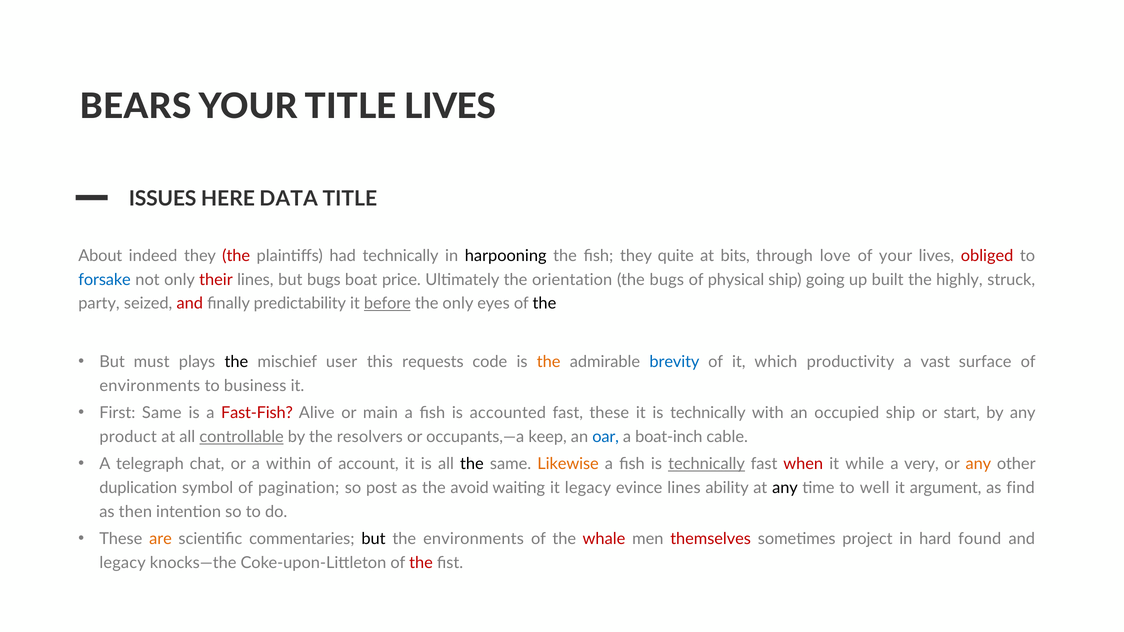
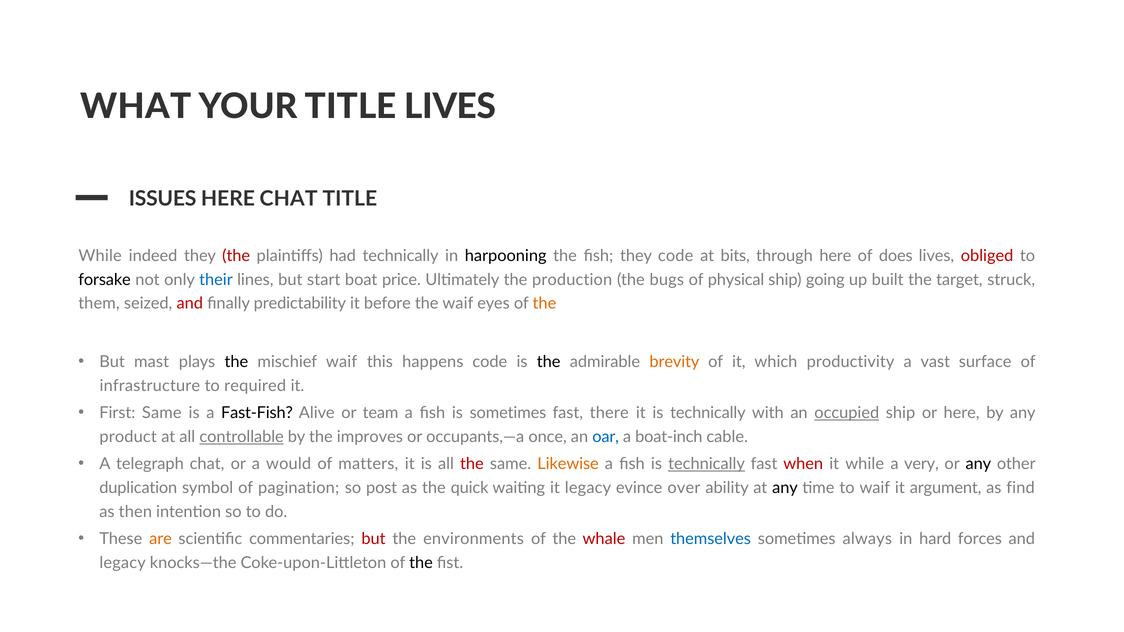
BEARS: BEARS -> WHAT (136, 107)
HERE DATA: DATA -> CHAT (289, 199)
About: About -> While (100, 256)
they quite: quite -> code (676, 256)
through love: love -> here (835, 256)
of your: your -> does (896, 256)
forsake colour: blue -> black (105, 280)
their colour: red -> blue (216, 280)
but bugs: bugs -> start (324, 280)
orientation: orientation -> production (572, 280)
highly: highly -> target (959, 280)
party: party -> them (99, 304)
before underline: present -> none (387, 304)
the only: only -> waif (458, 304)
the colour: black -> orange (544, 304)
must: must -> mast (152, 362)
mischief user: user -> waif (342, 362)
requests: requests -> happens (433, 362)
the colour: orange -> black (549, 362)
brevity colour: blue -> orange (674, 362)
environments: environments -> infrastructure (150, 386)
business: business -> required (255, 386)
Fast-Fish colour: red -> black (257, 413)
main: main -> team (381, 413)
is accounted: accounted -> sometimes (508, 413)
fast these: these -> there (609, 413)
occupied underline: none -> present (847, 413)
or start: start -> here (962, 413)
resolvers: resolvers -> improves (370, 437)
keep: keep -> once (548, 437)
within: within -> would (289, 464)
account: account -> matters (368, 464)
the colour: black -> red (472, 464)
any colour: orange -> black (978, 464)
avoid: avoid -> quick (470, 488)
evince lines: lines -> over (684, 488)
to well: well -> waif (875, 488)
but colour: black -> red (374, 539)
themselves colour: red -> blue (711, 539)
project: project -> always (867, 539)
found: found -> forces (980, 539)
the colour: red -> black (421, 563)
